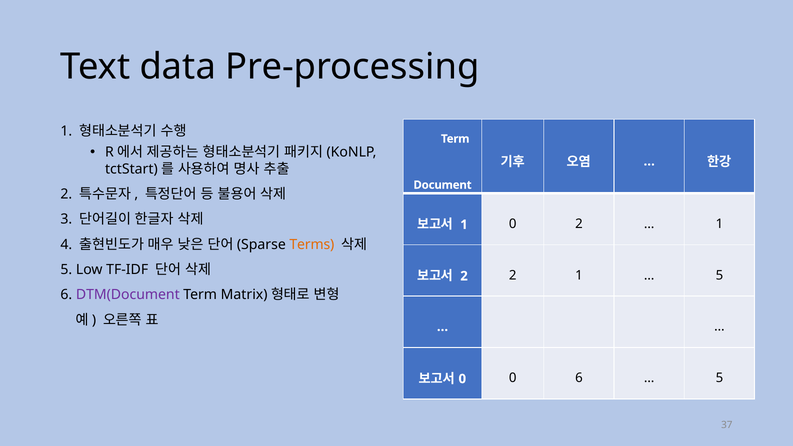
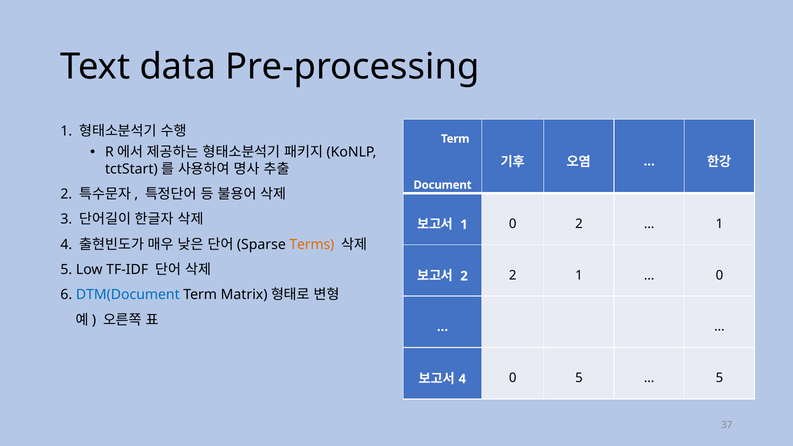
5: 5 -> 0 (719, 275)
DTM(Document colour: purple -> blue (128, 295)
0: 0 -> 4 (462, 379)
0 6: 6 -> 5 (579, 378)
